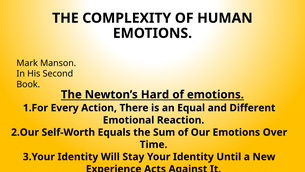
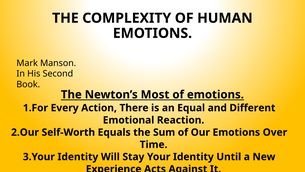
Hard: Hard -> Most (155, 94)
